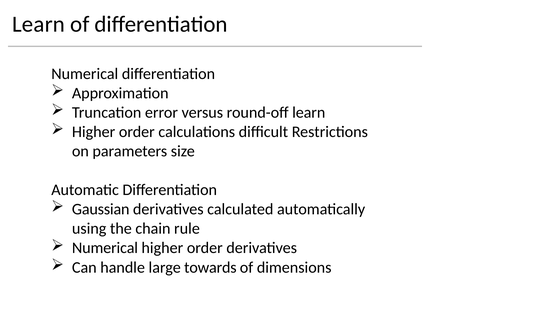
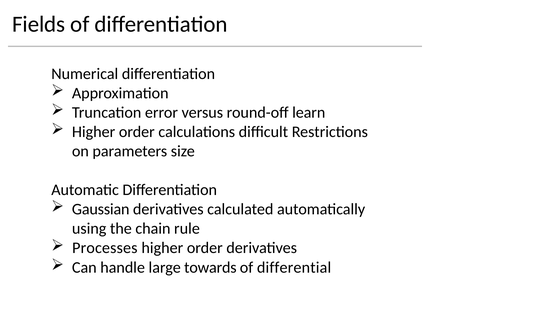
Learn: Learn -> Fields (39, 24)
Numerical: Numerical -> Processes (105, 248)
dimensions: dimensions -> differential (294, 267)
